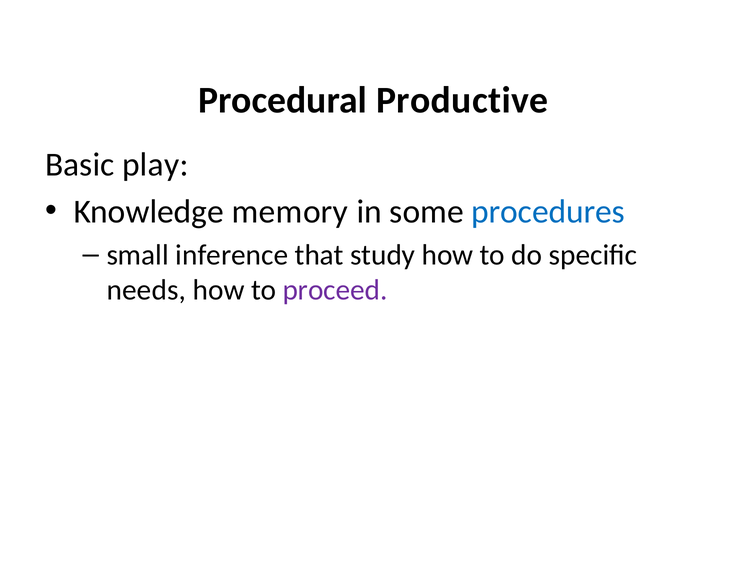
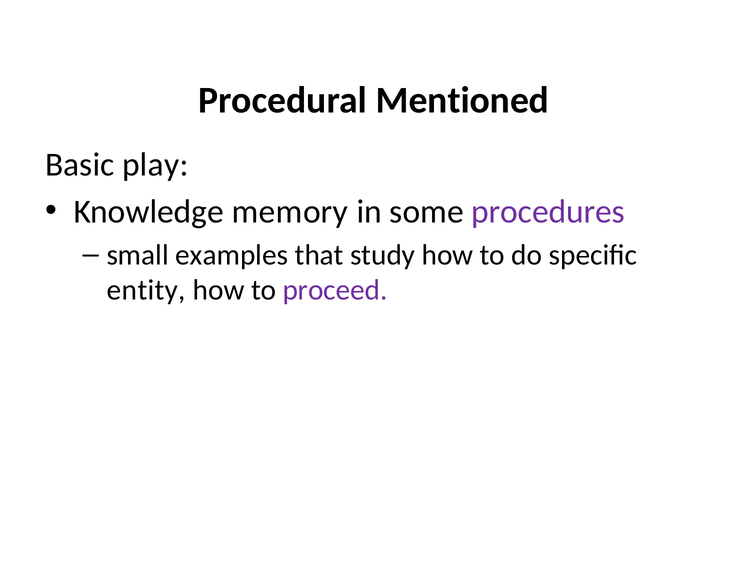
Productive: Productive -> Mentioned (462, 100)
procedures colour: blue -> purple (548, 211)
inference: inference -> examples (232, 255)
needs: needs -> entity (146, 290)
